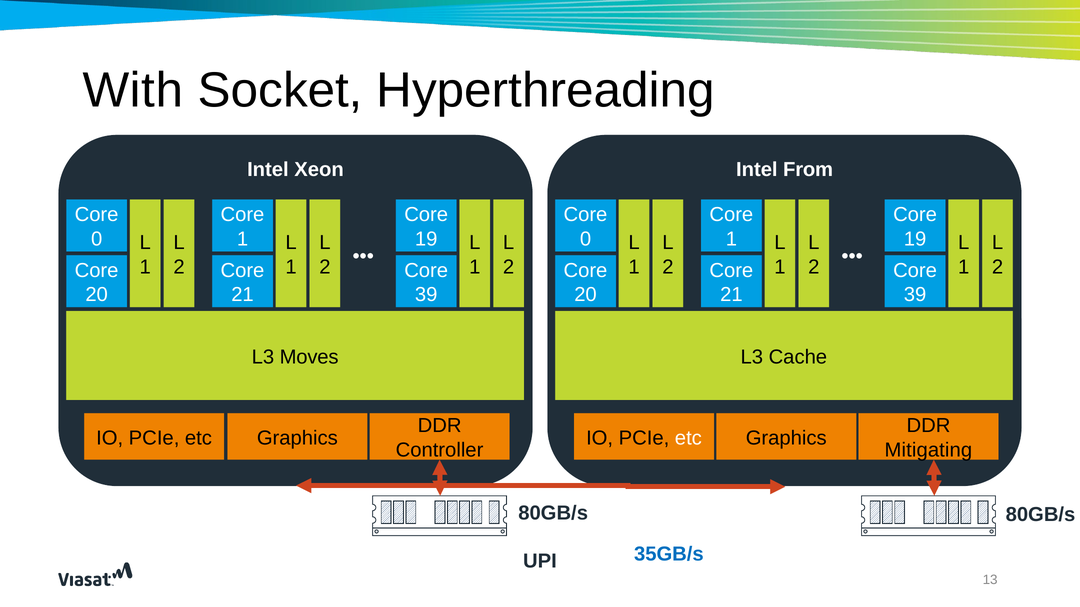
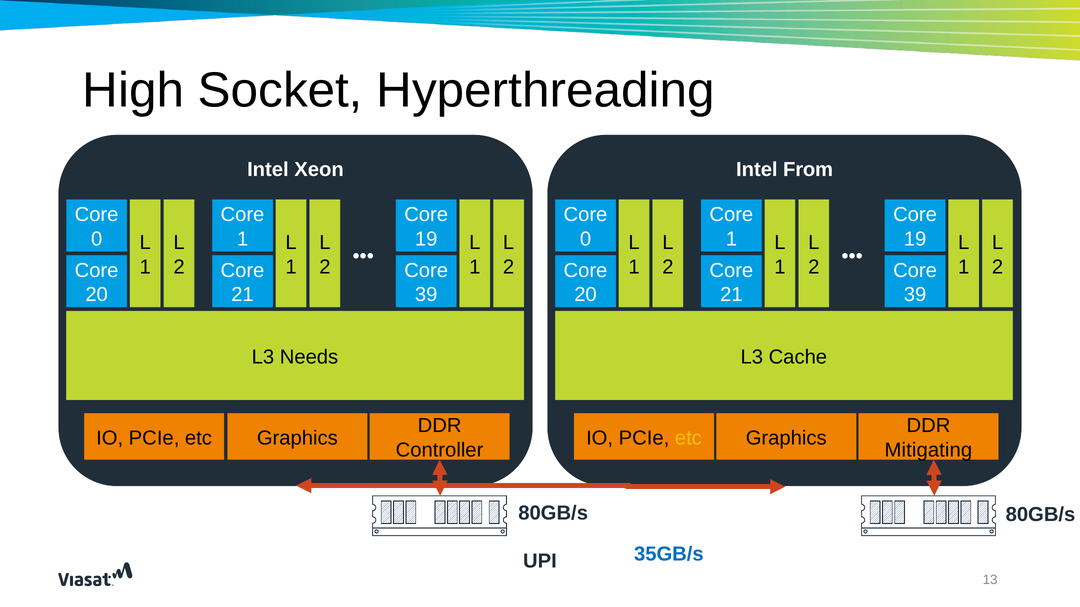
With: With -> High (133, 91)
Moves: Moves -> Needs (309, 357)
etc colour: white -> yellow (688, 438)
